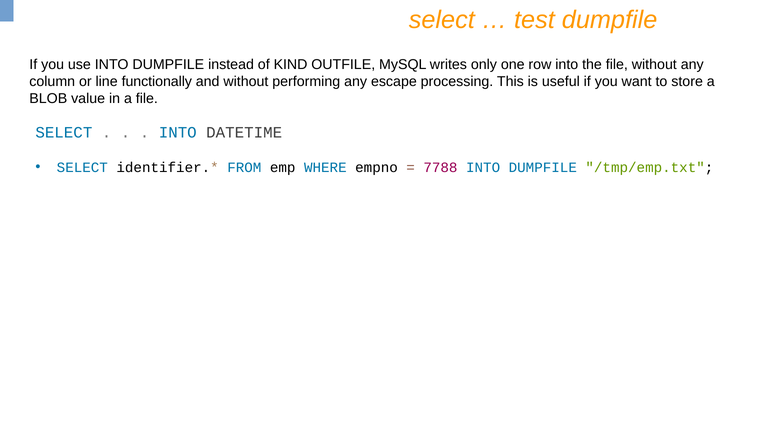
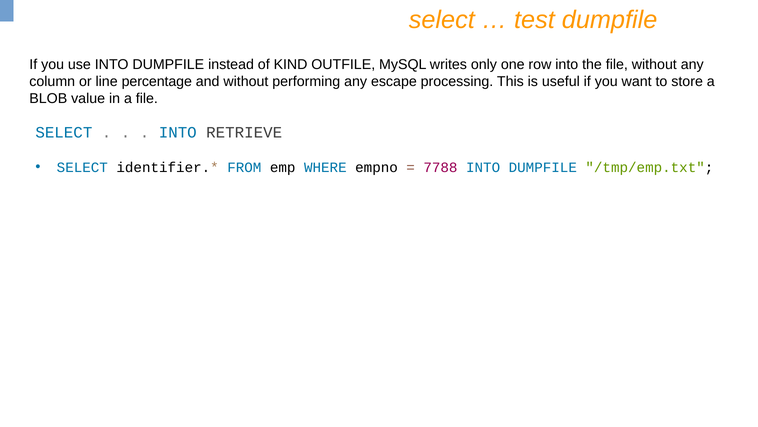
functionally: functionally -> percentage (157, 81)
DATETIME: DATETIME -> RETRIEVE (244, 133)
